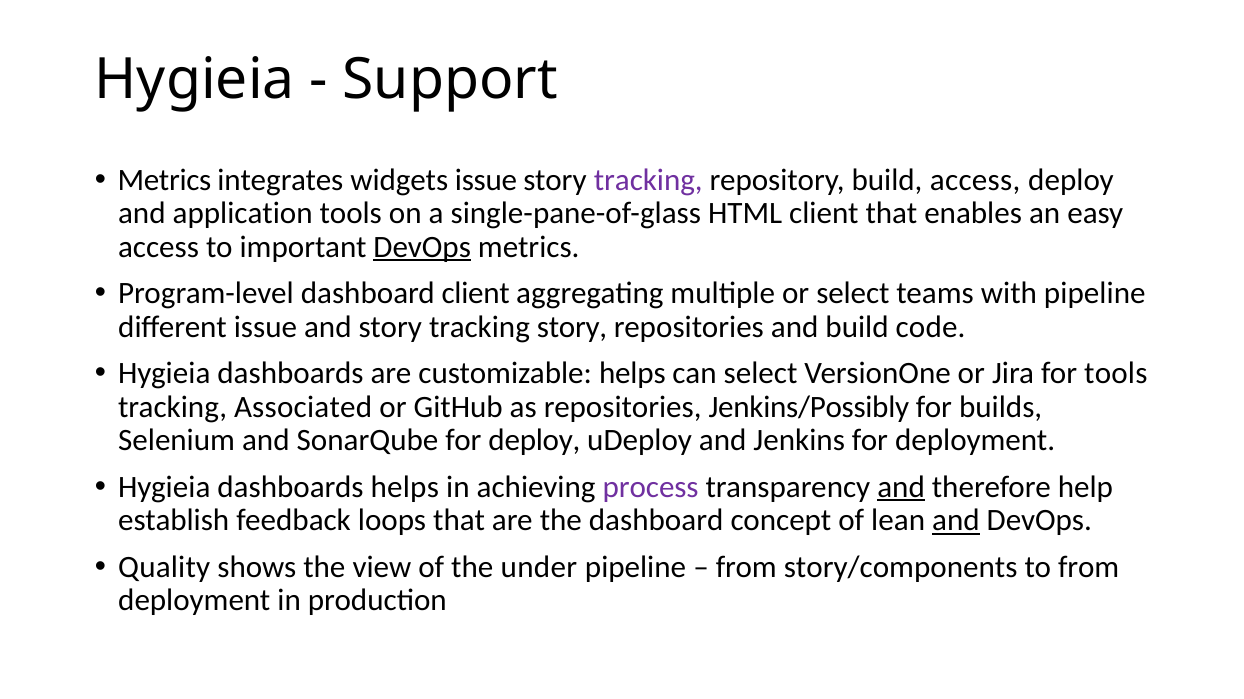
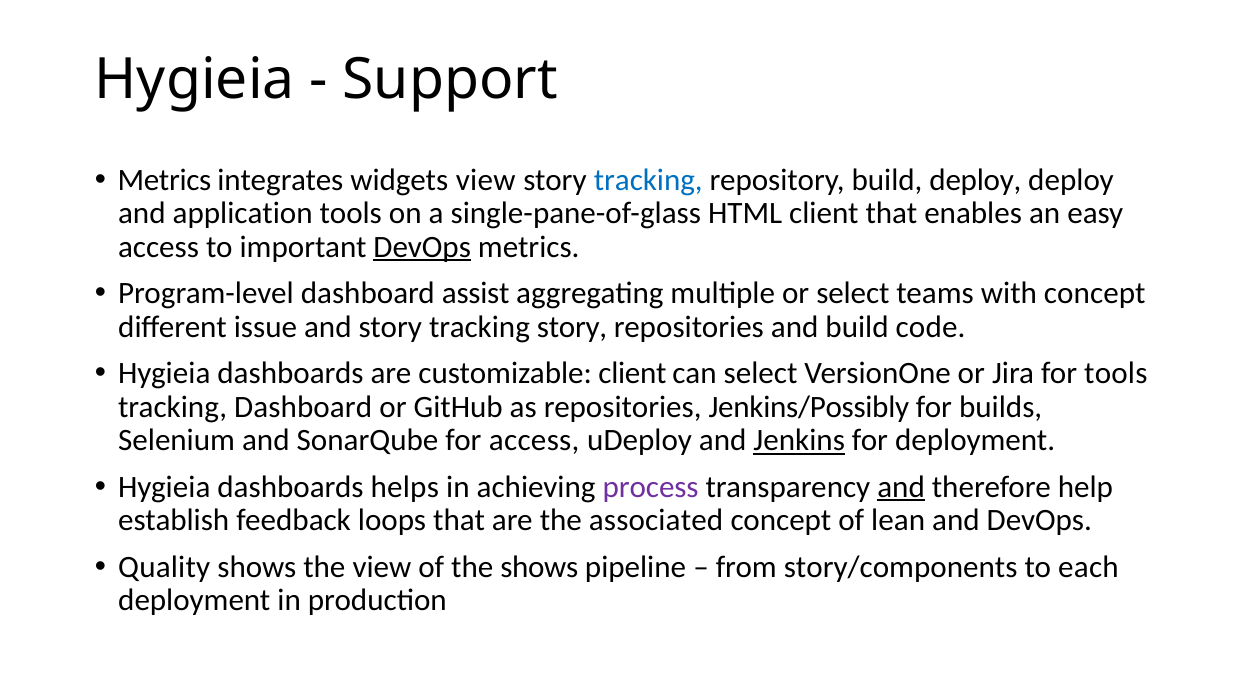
widgets issue: issue -> view (486, 180)
tracking colour: purple -> blue (648, 180)
build access: access -> deploy (975, 180)
dashboard client: client -> assist (476, 294)
with pipeline: pipeline -> concept (1095, 294)
customizable helps: helps -> client (632, 374)
tracking Associated: Associated -> Dashboard (303, 407)
for deploy: deploy -> access (534, 441)
Jenkins underline: none -> present (799, 441)
the dashboard: dashboard -> associated (656, 521)
and underline: present -> none (956, 521)
the under: under -> shows (539, 568)
to from: from -> each (1088, 568)
